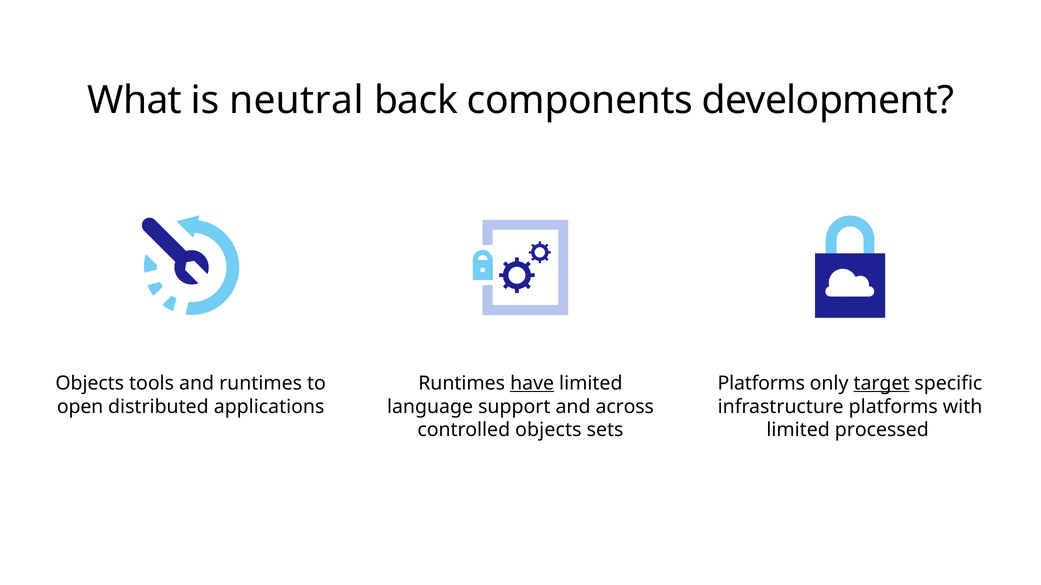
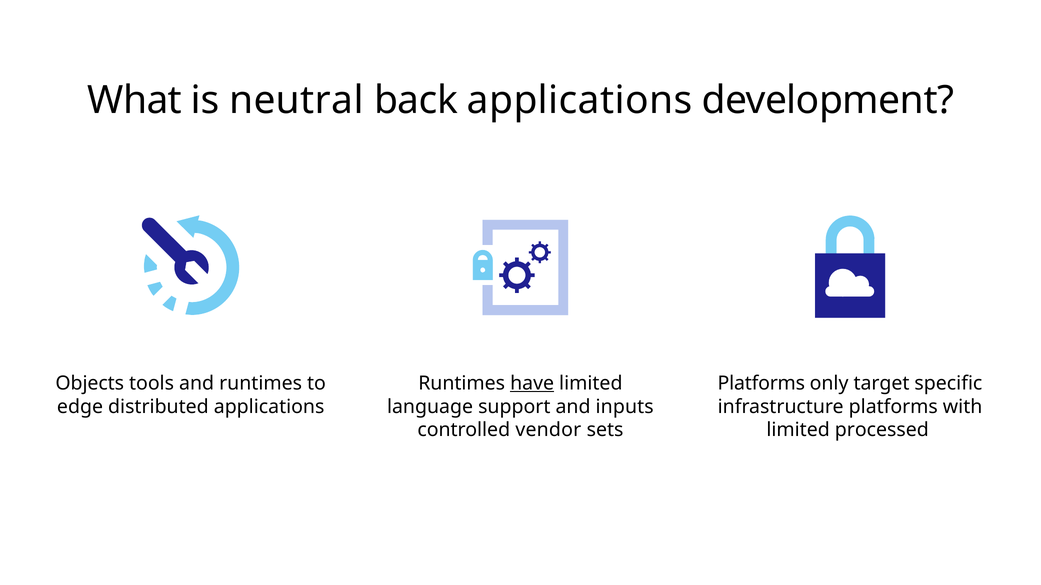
back components: components -> applications (580, 101)
target underline: present -> none (881, 384)
open: open -> edge (80, 407)
across: across -> inputs (625, 407)
controlled objects: objects -> vendor (548, 430)
